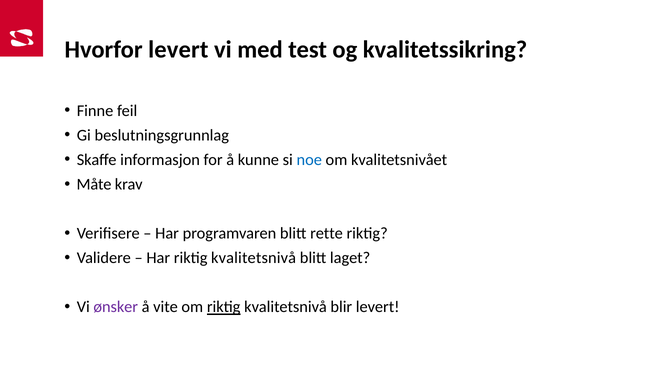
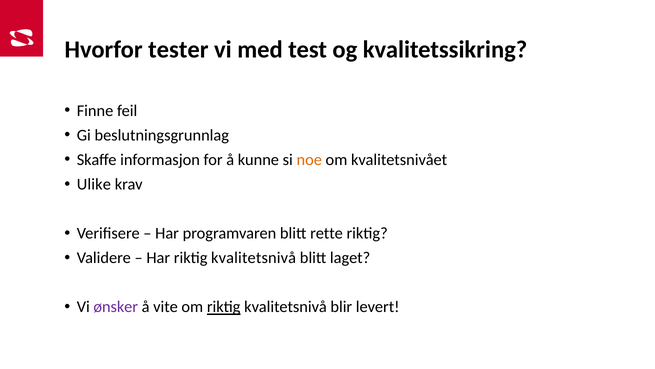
Hvorfor levert: levert -> tester (178, 50)
noe colour: blue -> orange (309, 159)
Måte: Måte -> Ulike (94, 184)
